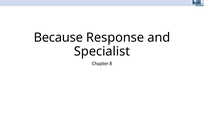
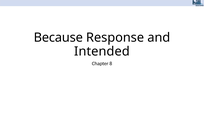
Specialist: Specialist -> Intended (102, 51)
